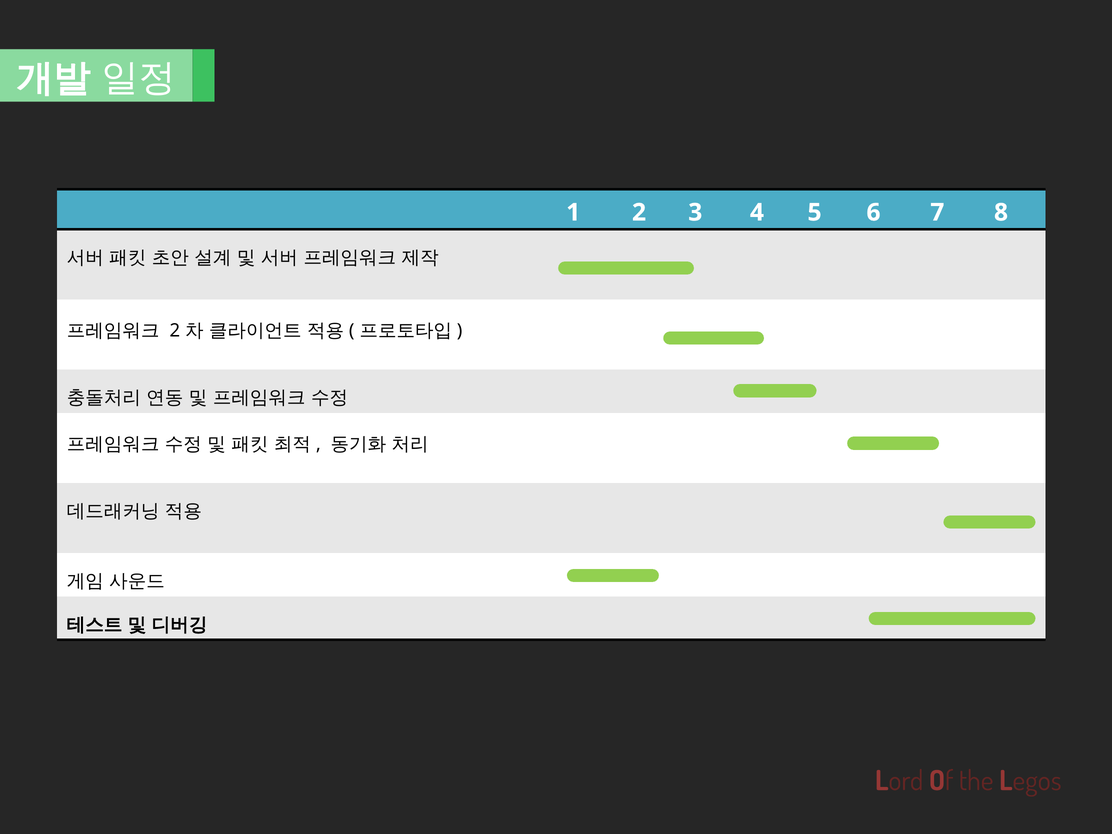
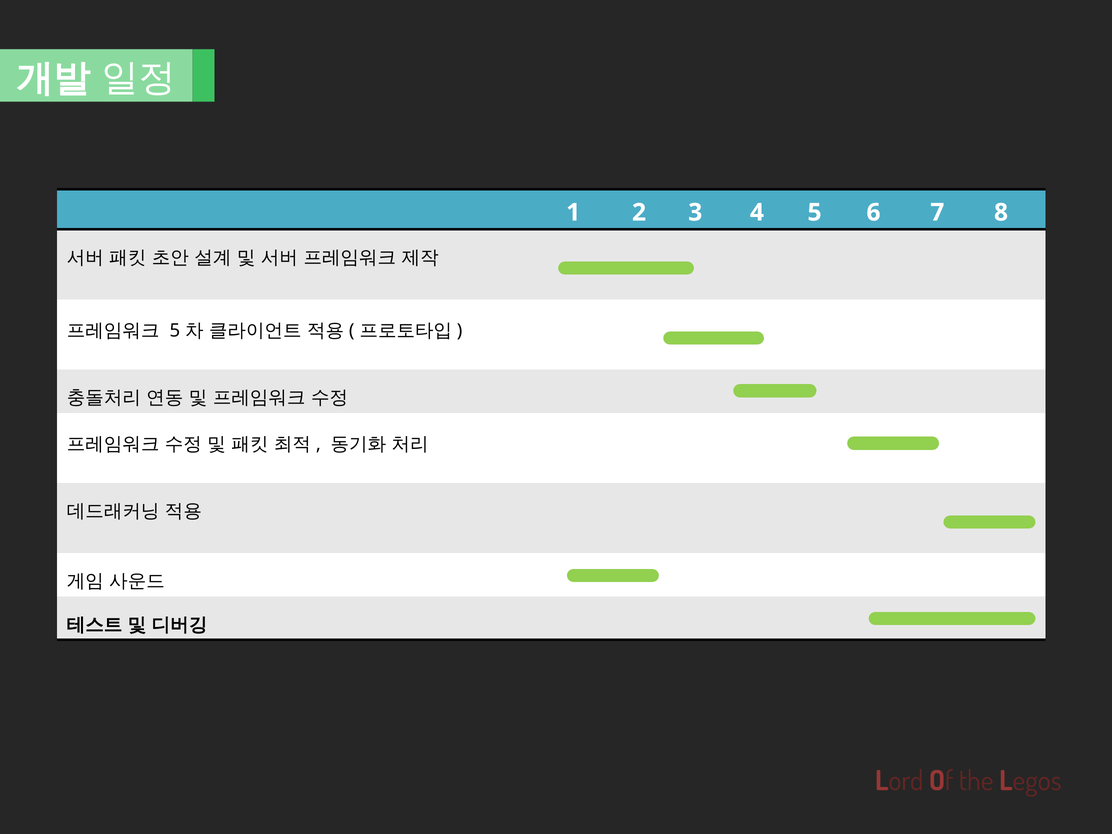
2: 2 -> 5 (175, 331)
